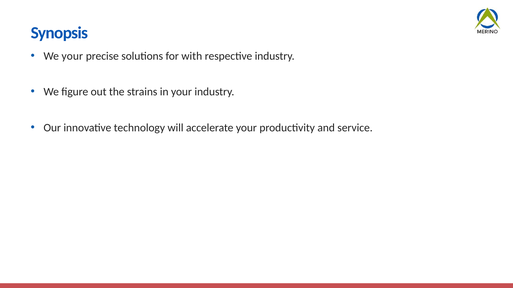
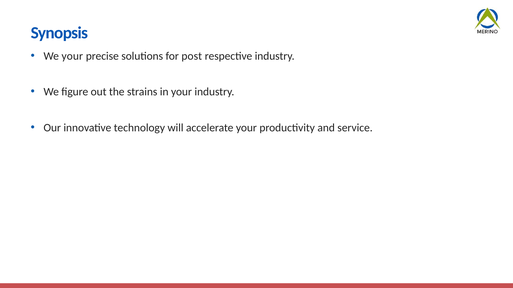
with: with -> post (192, 56)
